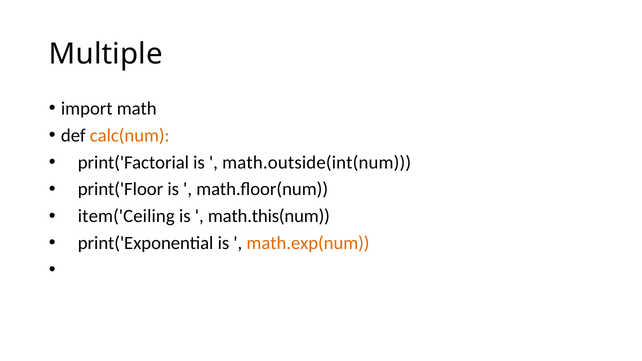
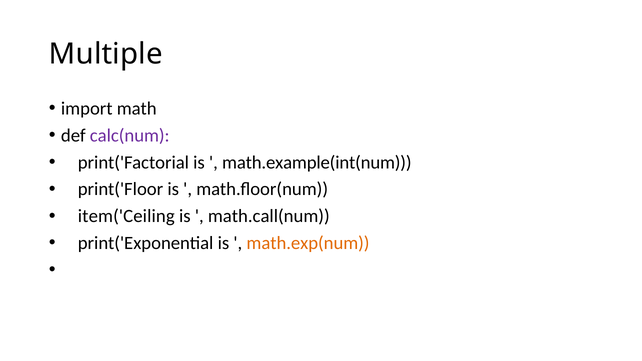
calc(num colour: orange -> purple (130, 135)
math.outside(int(num: math.outside(int(num -> math.example(int(num (317, 162)
math.this(num: math.this(num -> math.call(num (269, 216)
